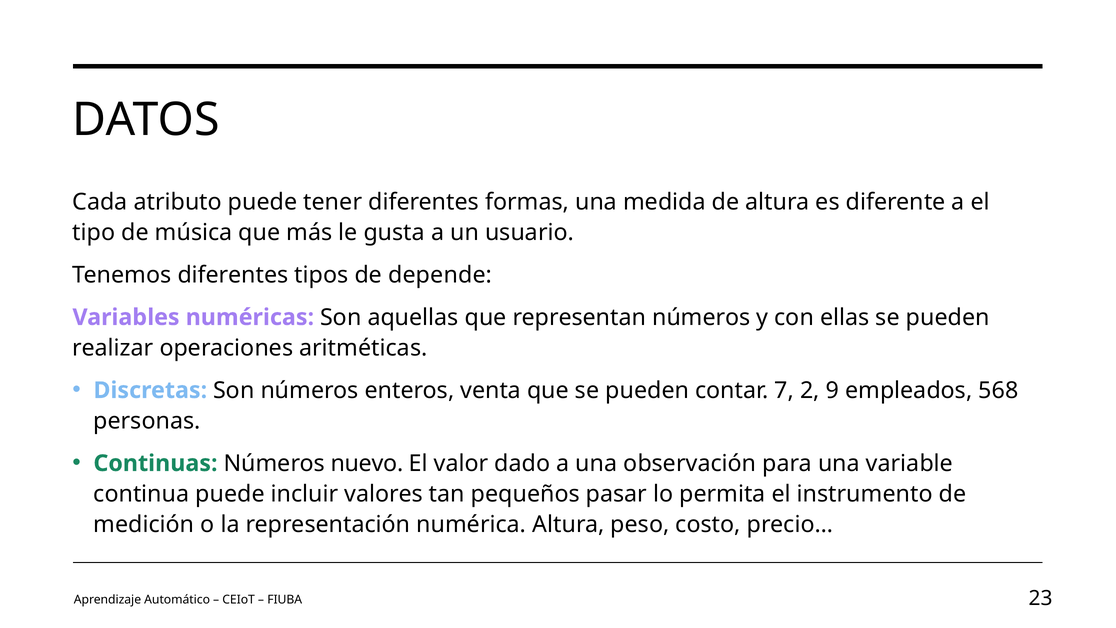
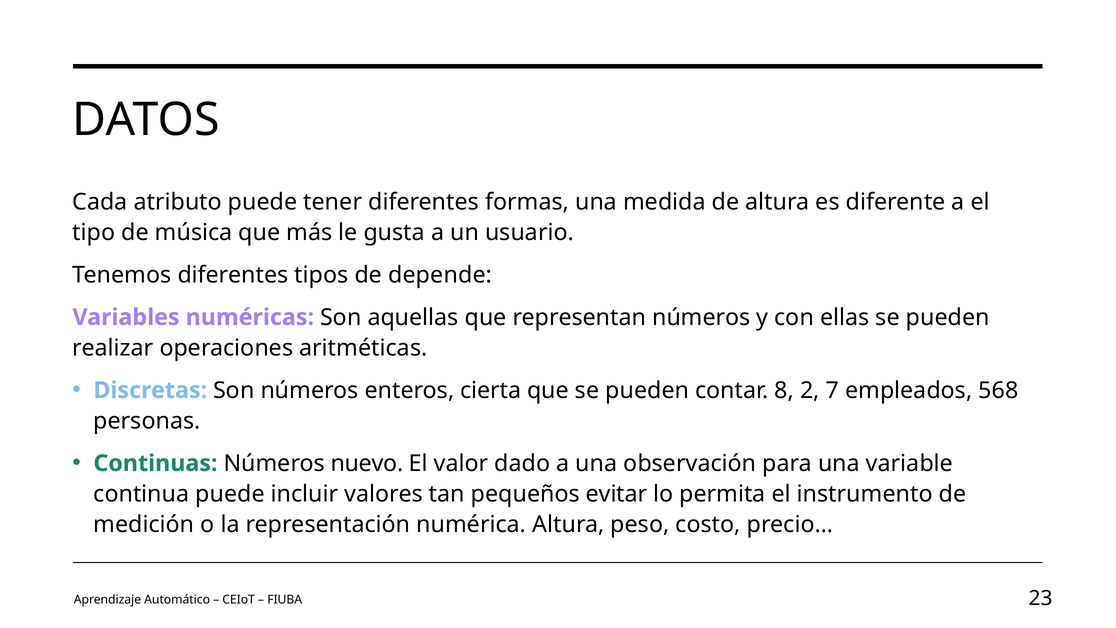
venta: venta -> cierta (491, 390)
7: 7 -> 8 (784, 390)
9: 9 -> 7 (832, 390)
pasar: pasar -> evitar (617, 494)
